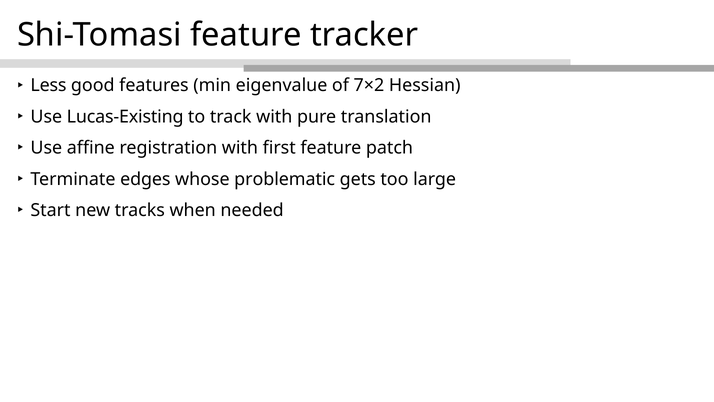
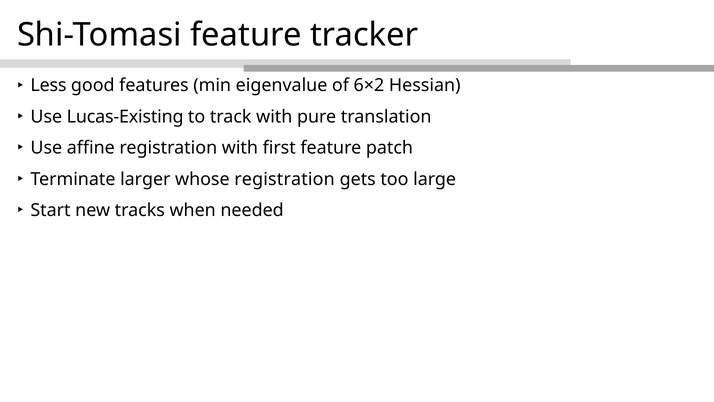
7×2: 7×2 -> 6×2 (369, 85)
edges: edges -> larger (145, 179)
whose problematic: problematic -> registration (285, 179)
